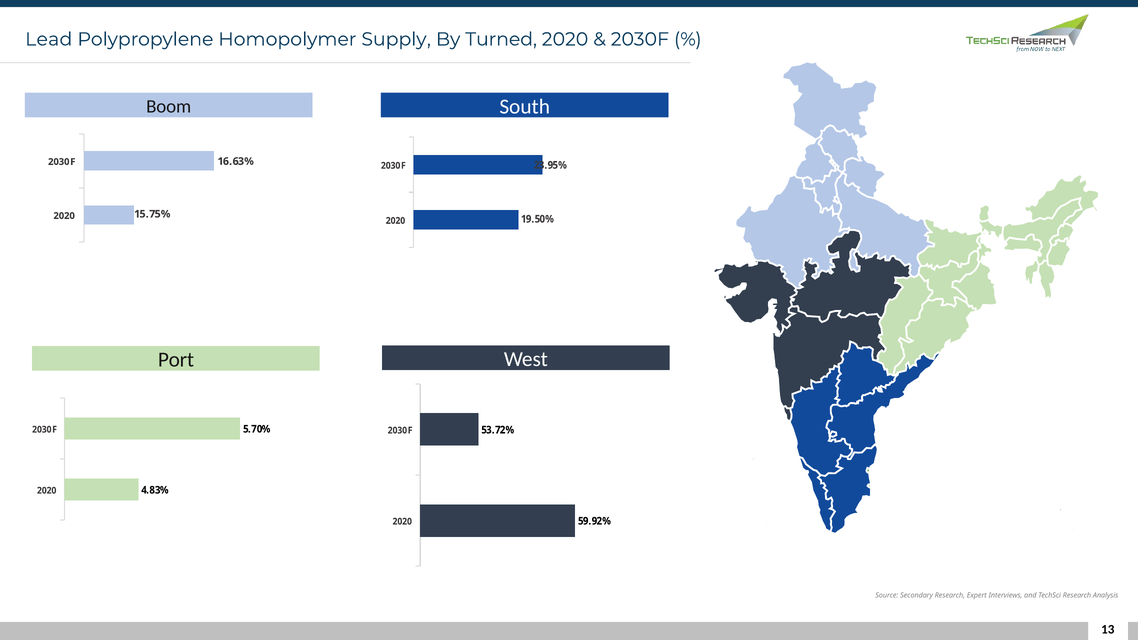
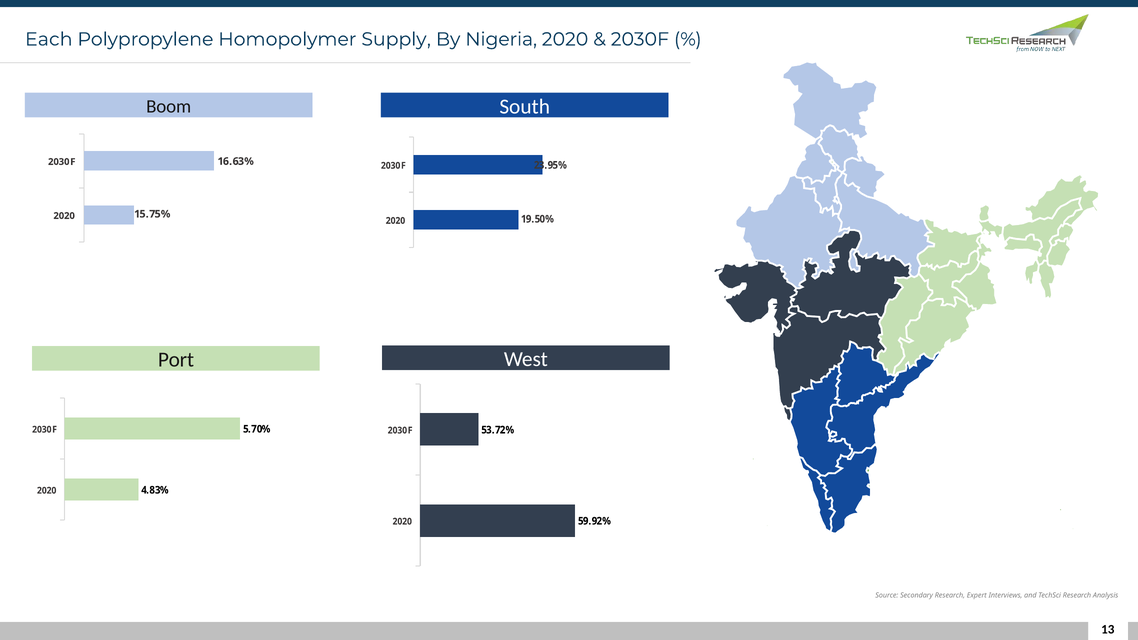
Lead: Lead -> Each (49, 39)
Turned: Turned -> Nigeria (501, 39)
